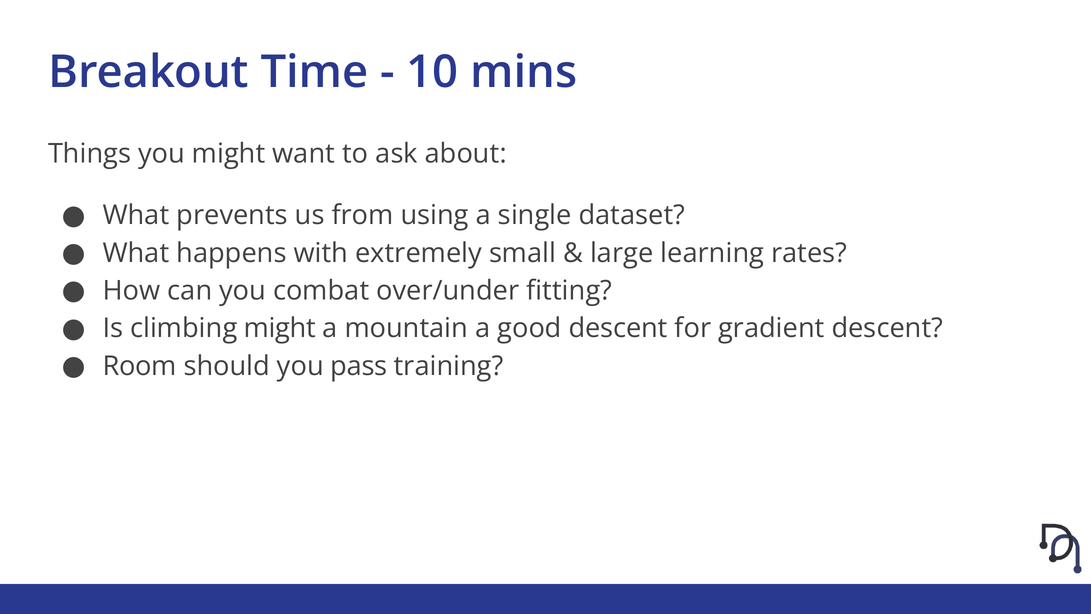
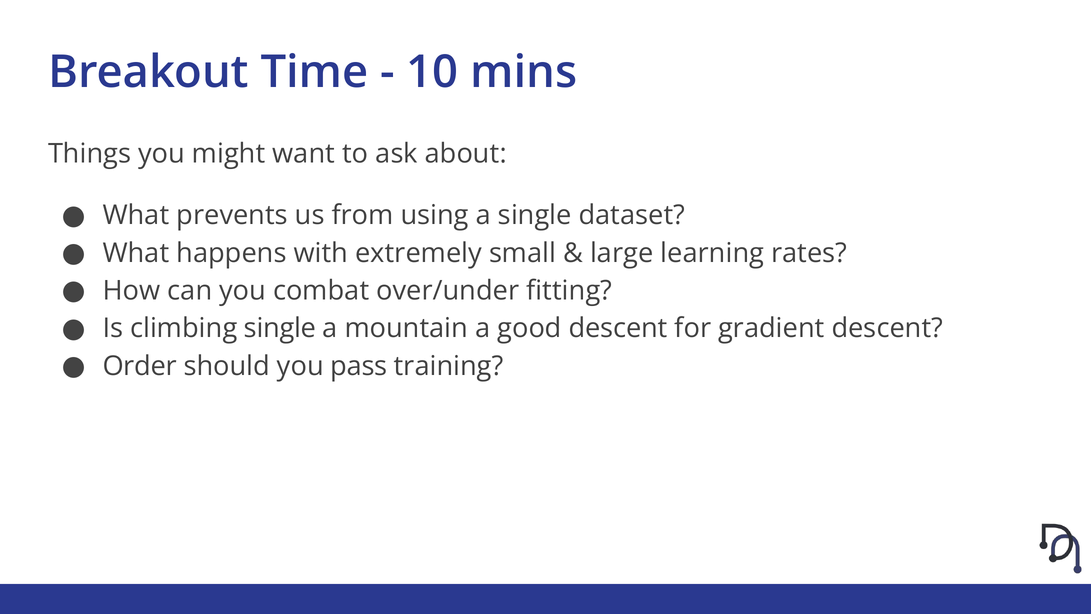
climbing might: might -> single (280, 328)
Room: Room -> Order (140, 366)
